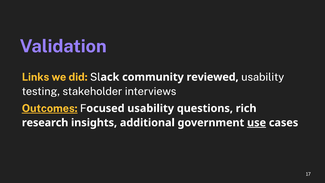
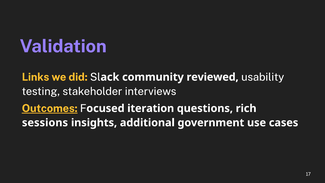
usability: usability -> iteration (151, 108)
research: research -> sessions (45, 123)
use underline: present -> none (257, 123)
